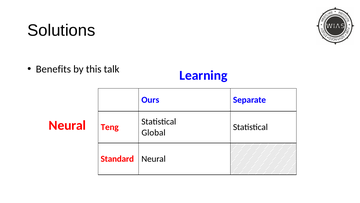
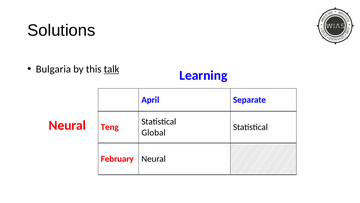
Benefits: Benefits -> Bulgaria (53, 69)
talk underline: none -> present (112, 69)
Ours: Ours -> April (150, 100)
Standard: Standard -> February (117, 159)
